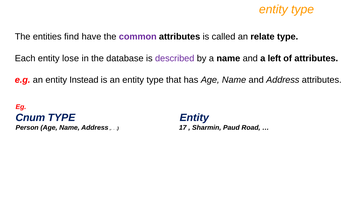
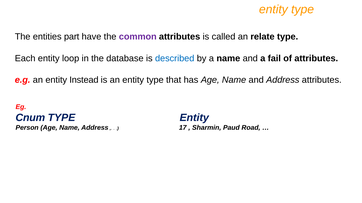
find: find -> part (72, 37)
lose: lose -> loop (71, 59)
described colour: purple -> blue (175, 59)
left: left -> fail (274, 59)
